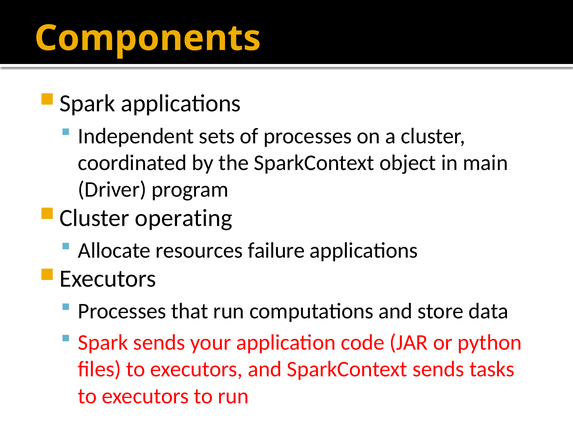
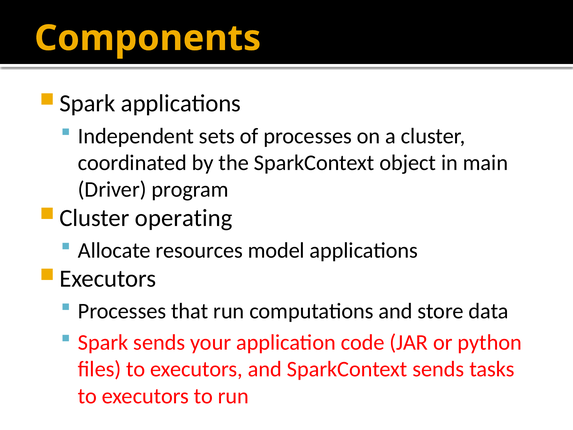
failure: failure -> model (276, 250)
